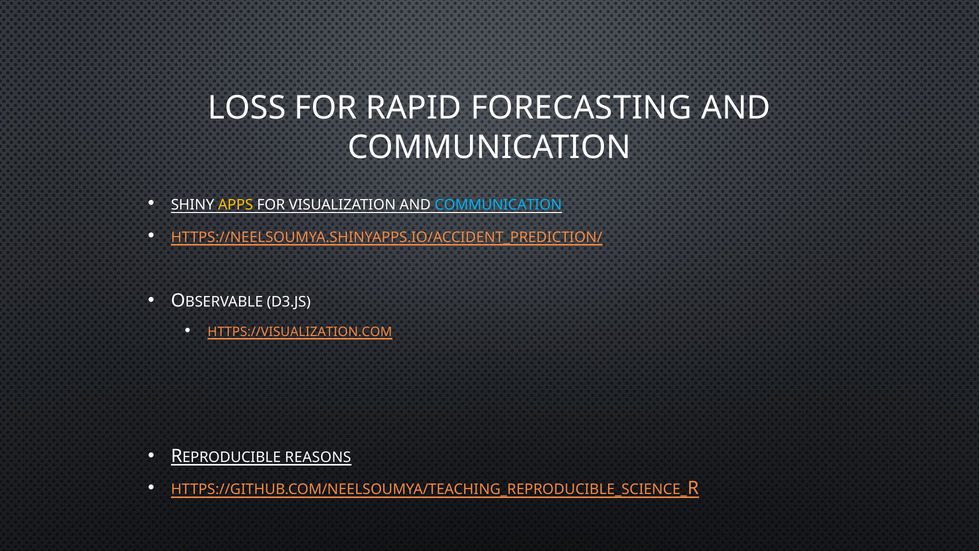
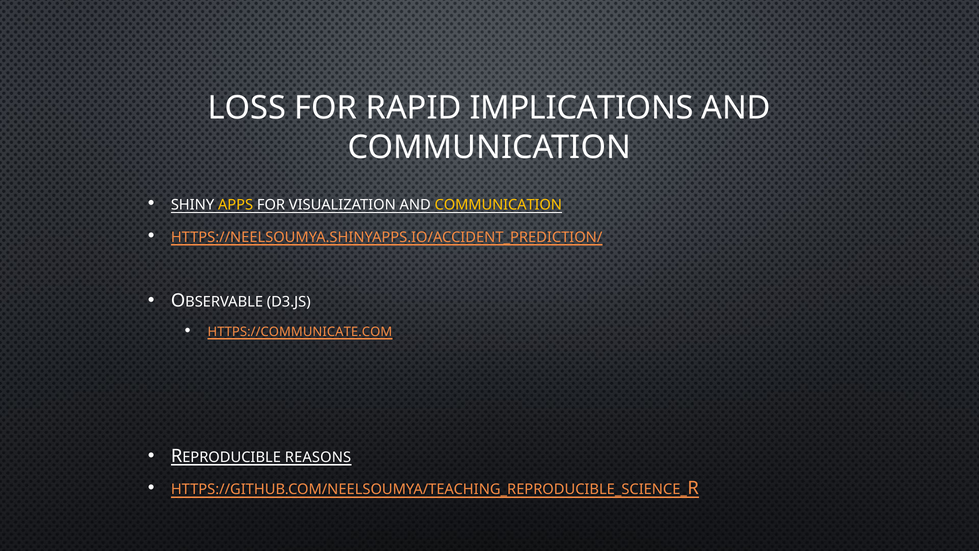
FORECASTING: FORECASTING -> IMPLICATIONS (582, 108)
COMMUNICATION colour: light blue -> yellow (498, 205)
HTTPS://VISUALIZATION.COM: HTTPS://VISUALIZATION.COM -> HTTPS://COMMUNICATE.COM (300, 332)
